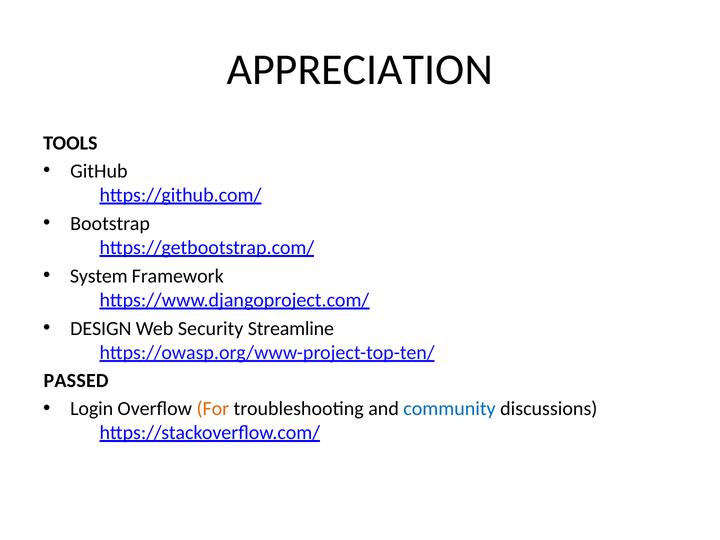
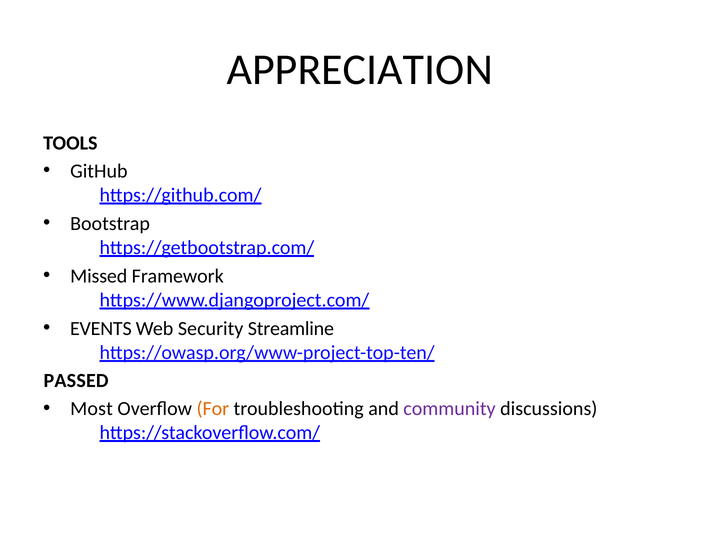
System: System -> Missed (99, 276)
DESIGN: DESIGN -> EVENTS (101, 329)
Login: Login -> Most (92, 409)
community colour: blue -> purple (450, 409)
